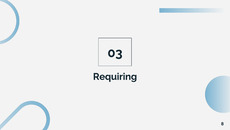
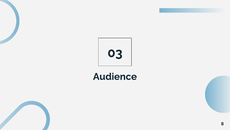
Requiring: Requiring -> Audience (115, 76)
